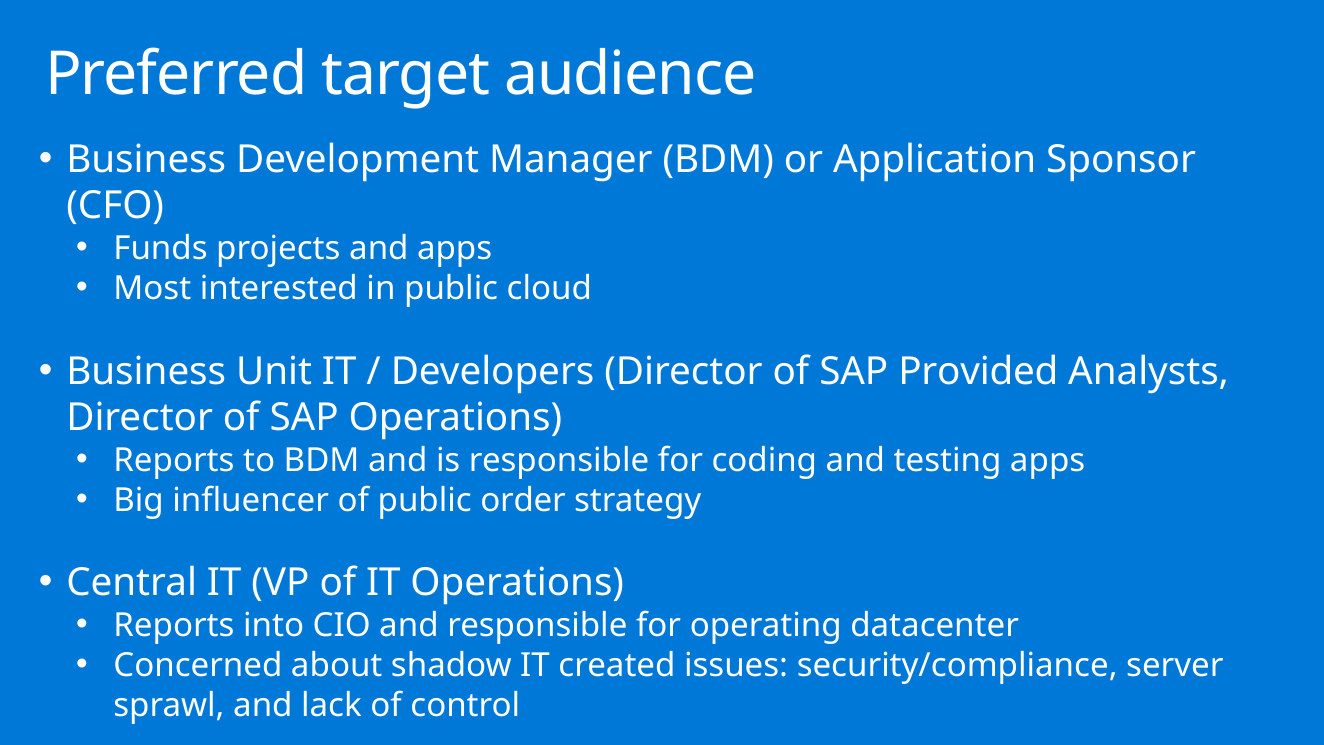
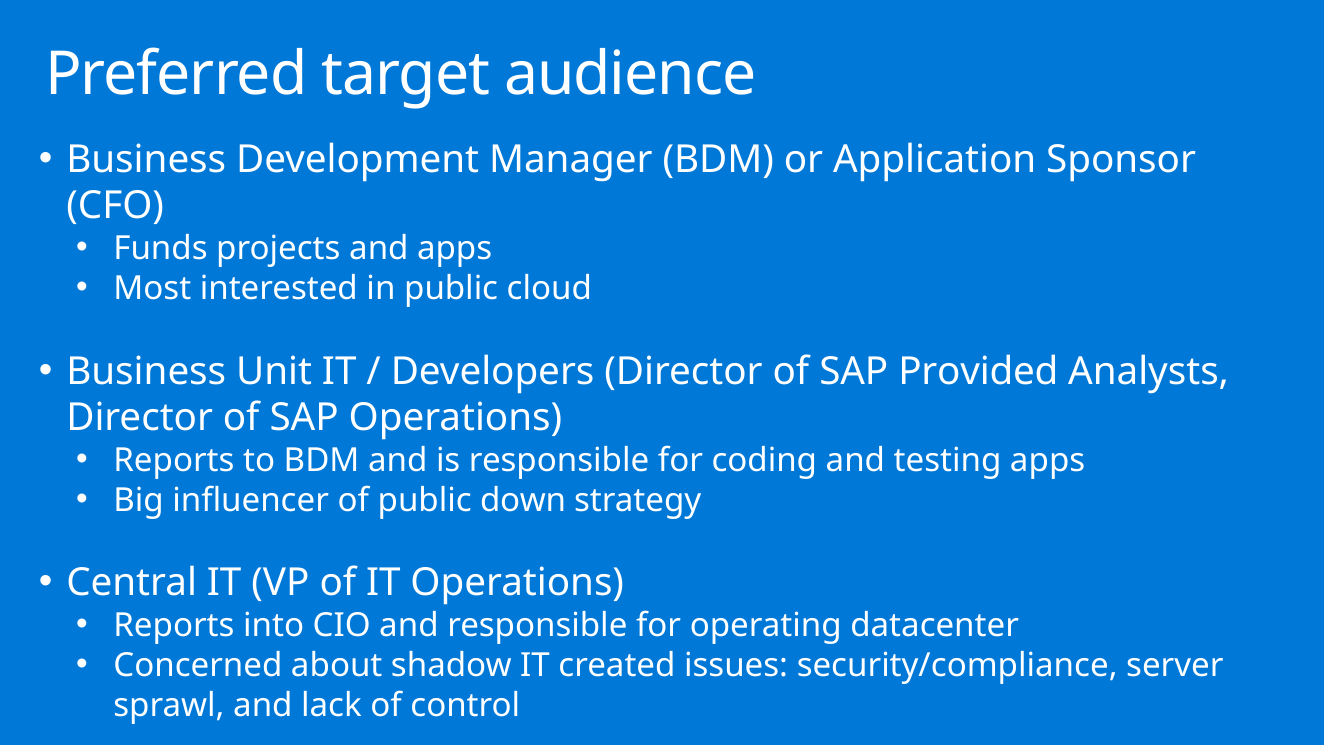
order: order -> down (523, 500)
